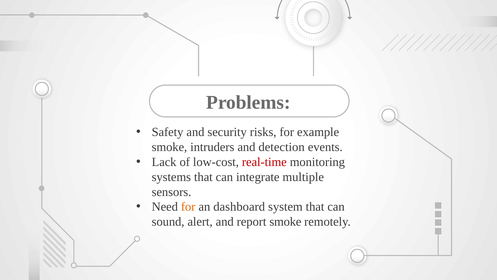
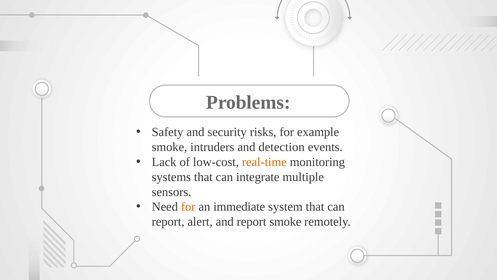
real-time colour: red -> orange (264, 162)
dashboard: dashboard -> immediate (239, 207)
sound: sound -> report (168, 221)
